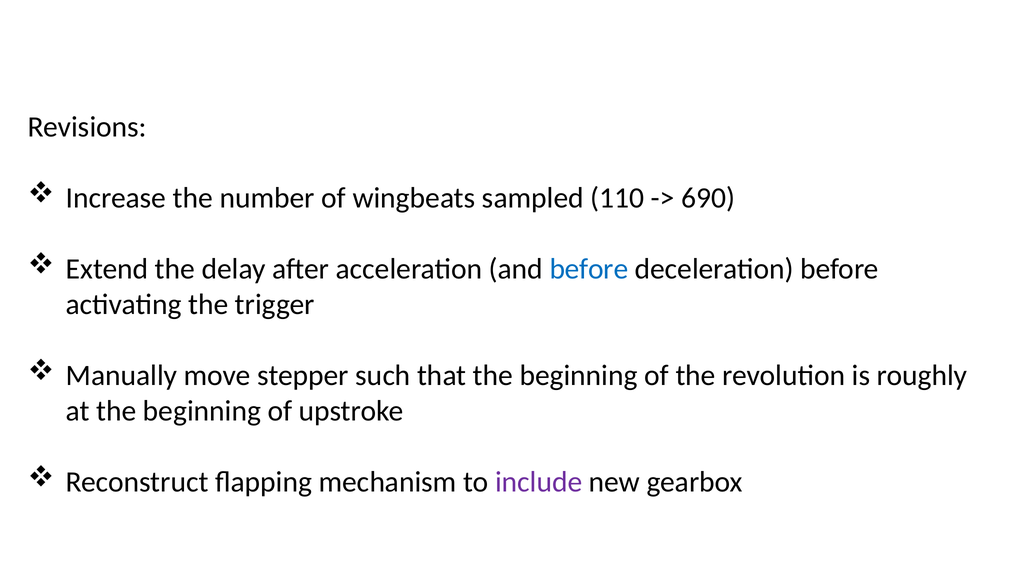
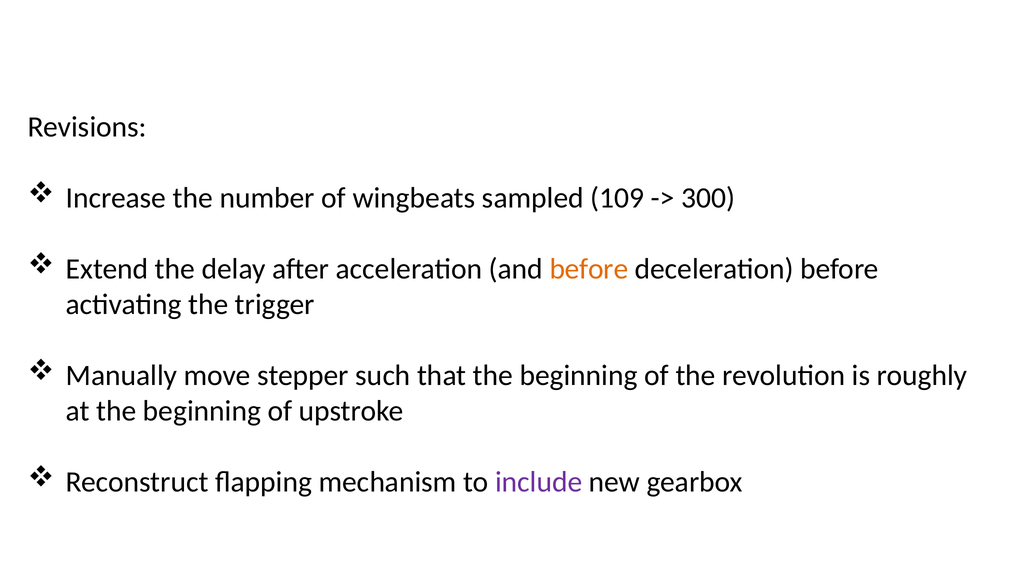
110: 110 -> 109 (617, 198)
690: 690 -> 300 (708, 198)
before colour: blue -> orange (589, 269)
